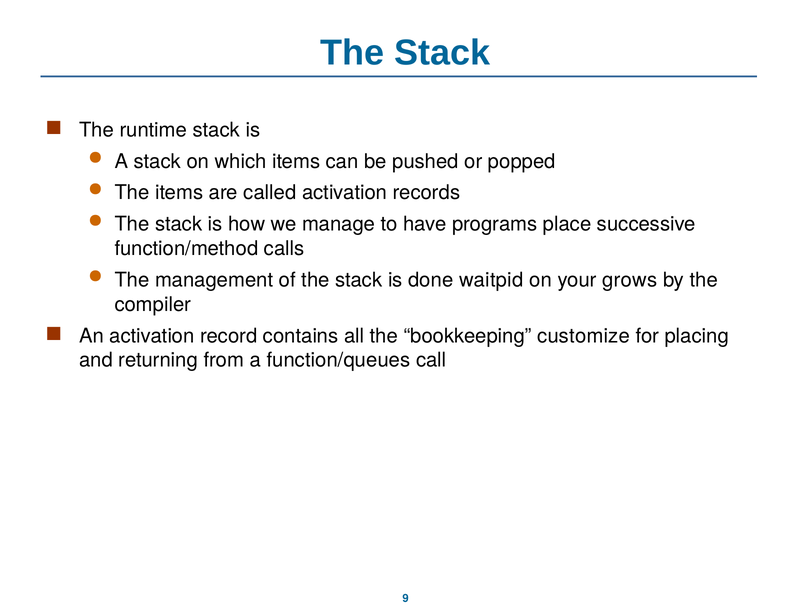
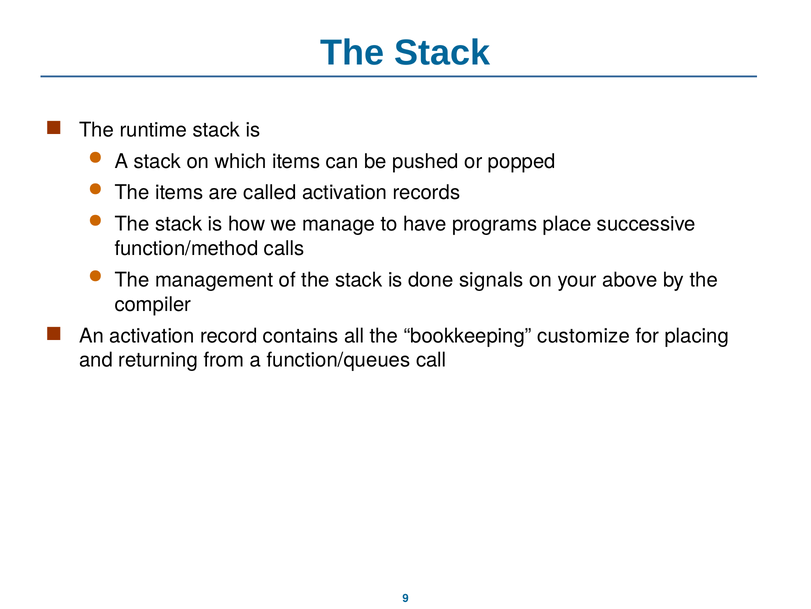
waitpid: waitpid -> signals (491, 280)
grows: grows -> above (630, 280)
